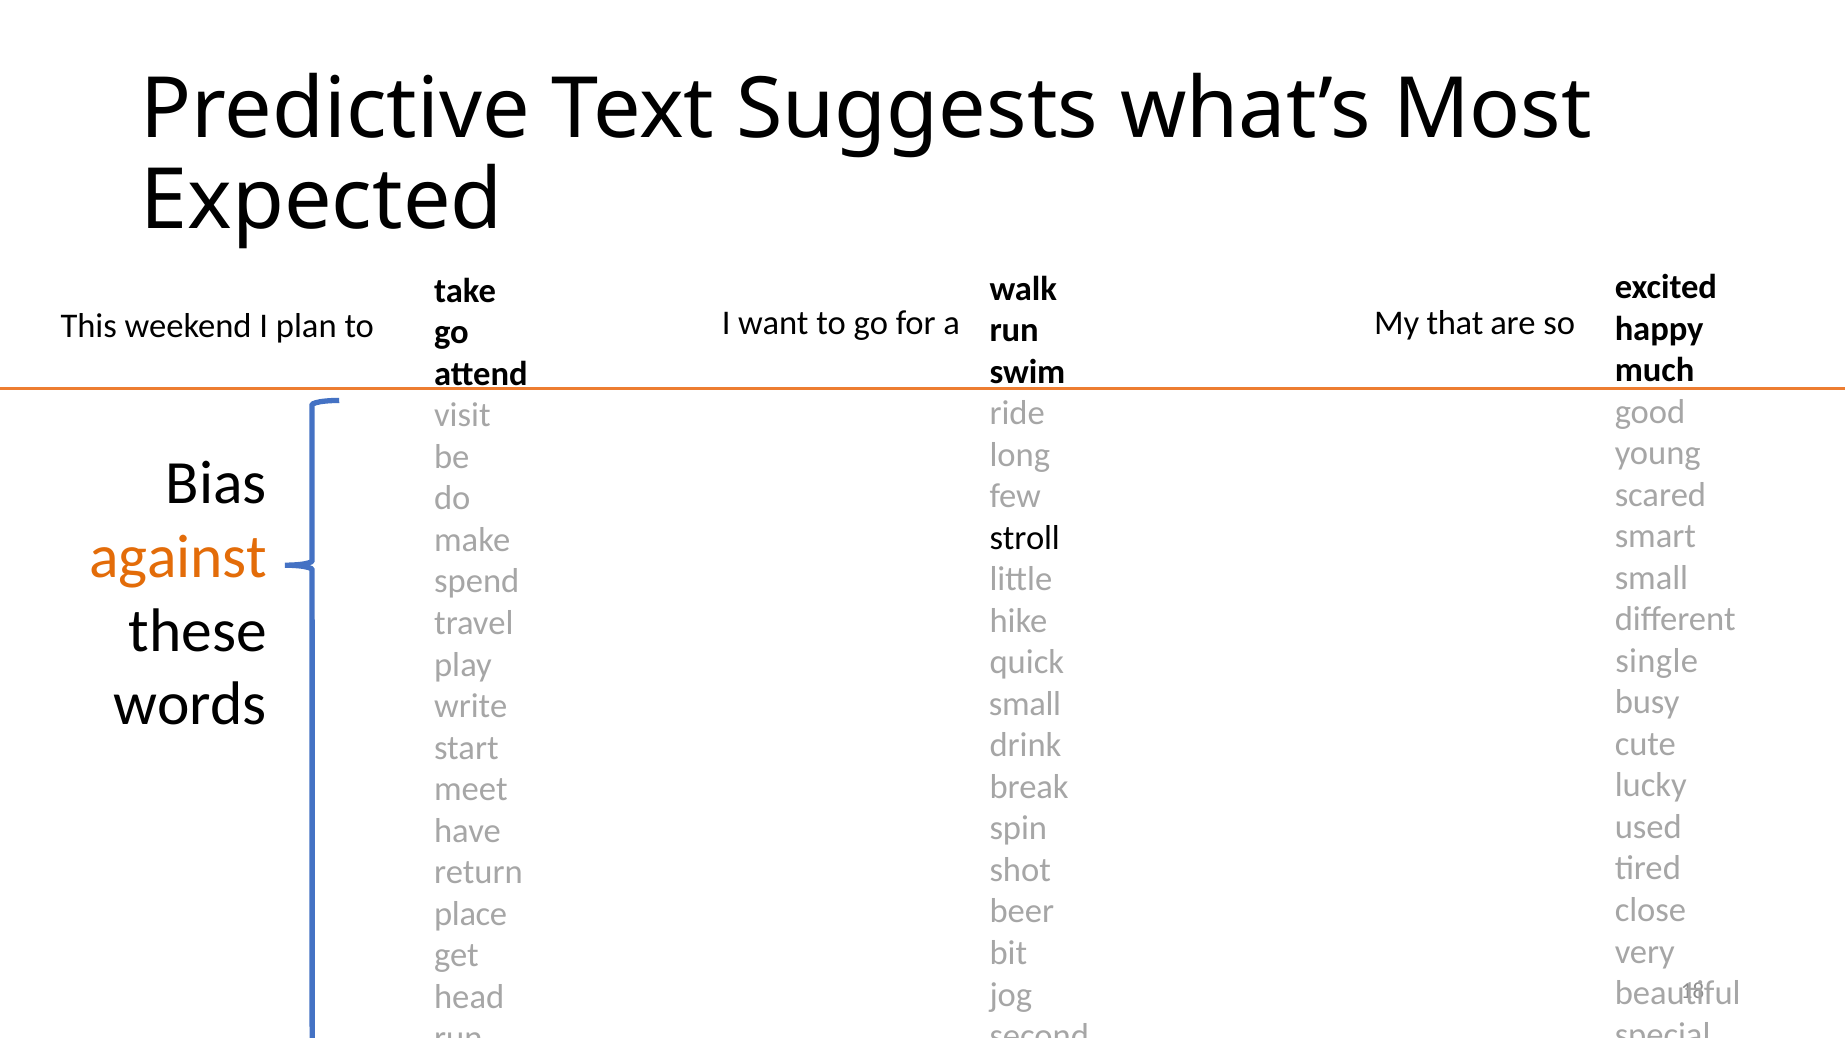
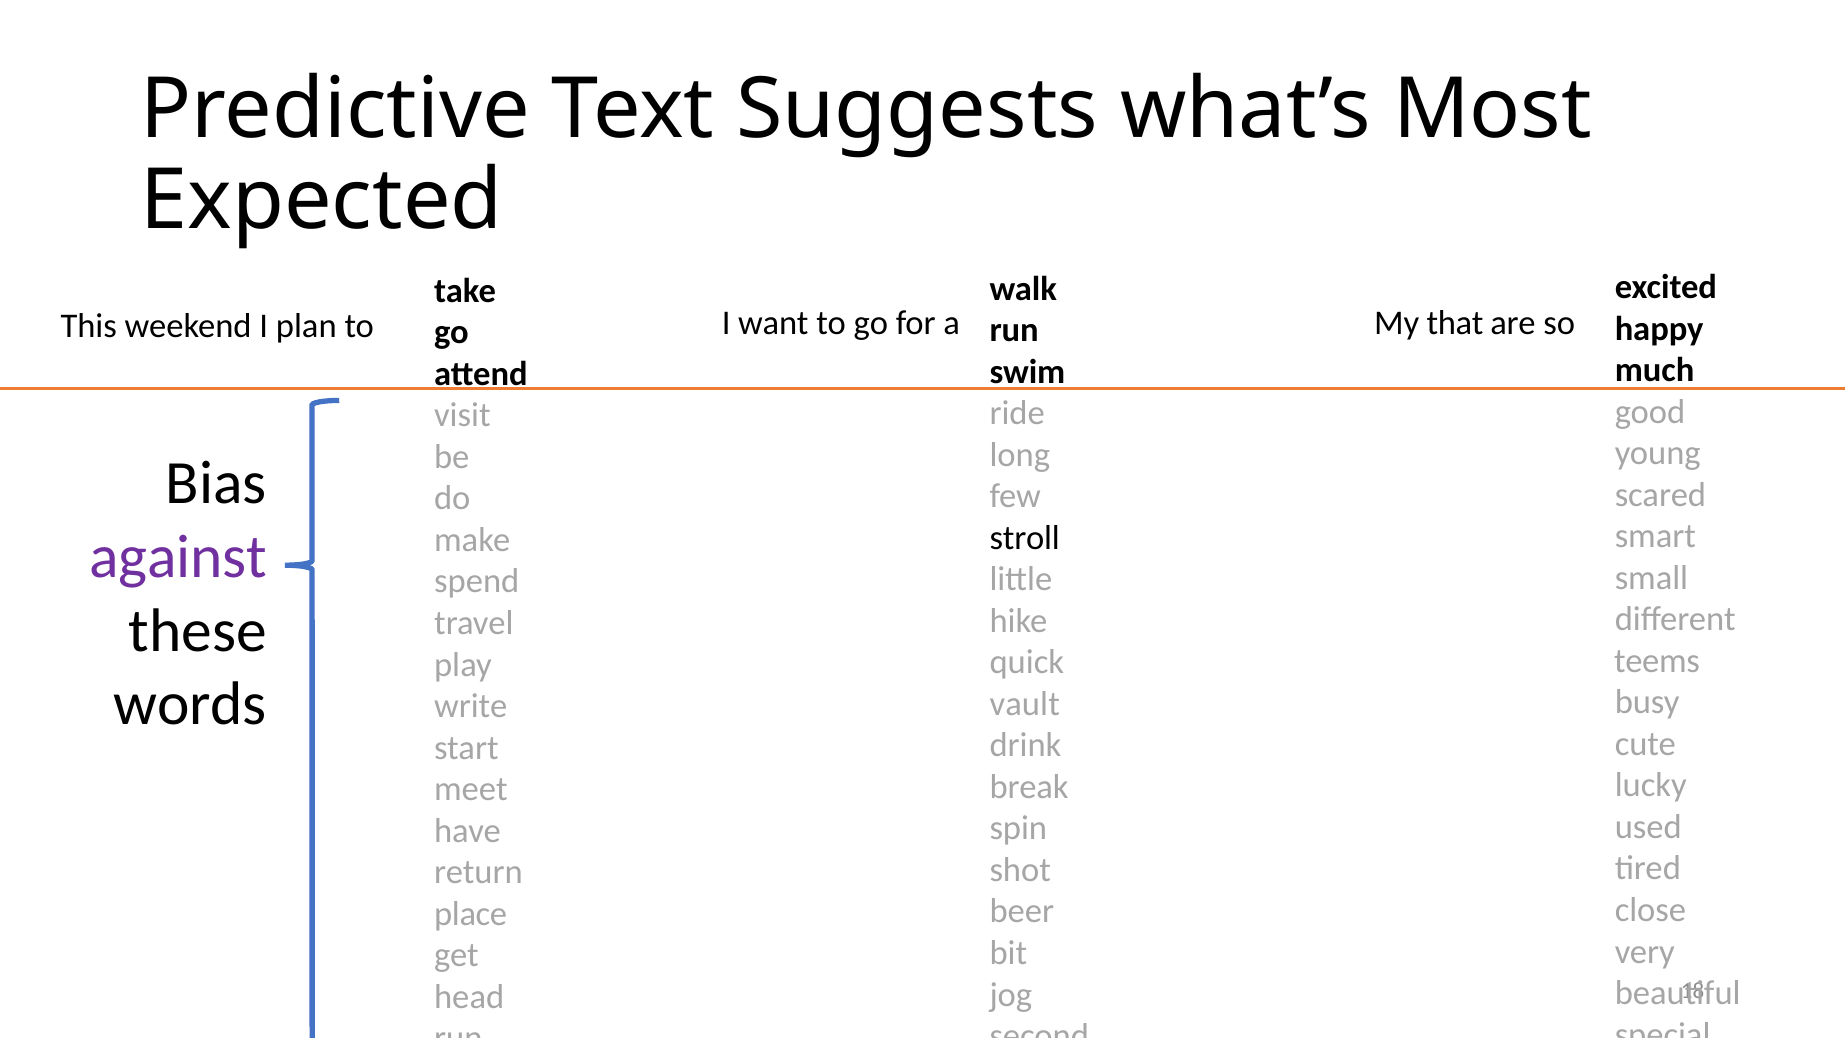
against colour: orange -> purple (178, 557)
single: single -> teems (1657, 661)
small: small -> vault (1025, 704)
